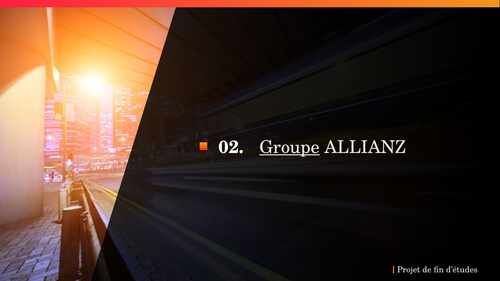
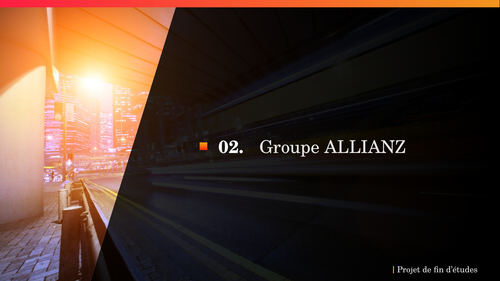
Groupe underline: present -> none (290, 147)
